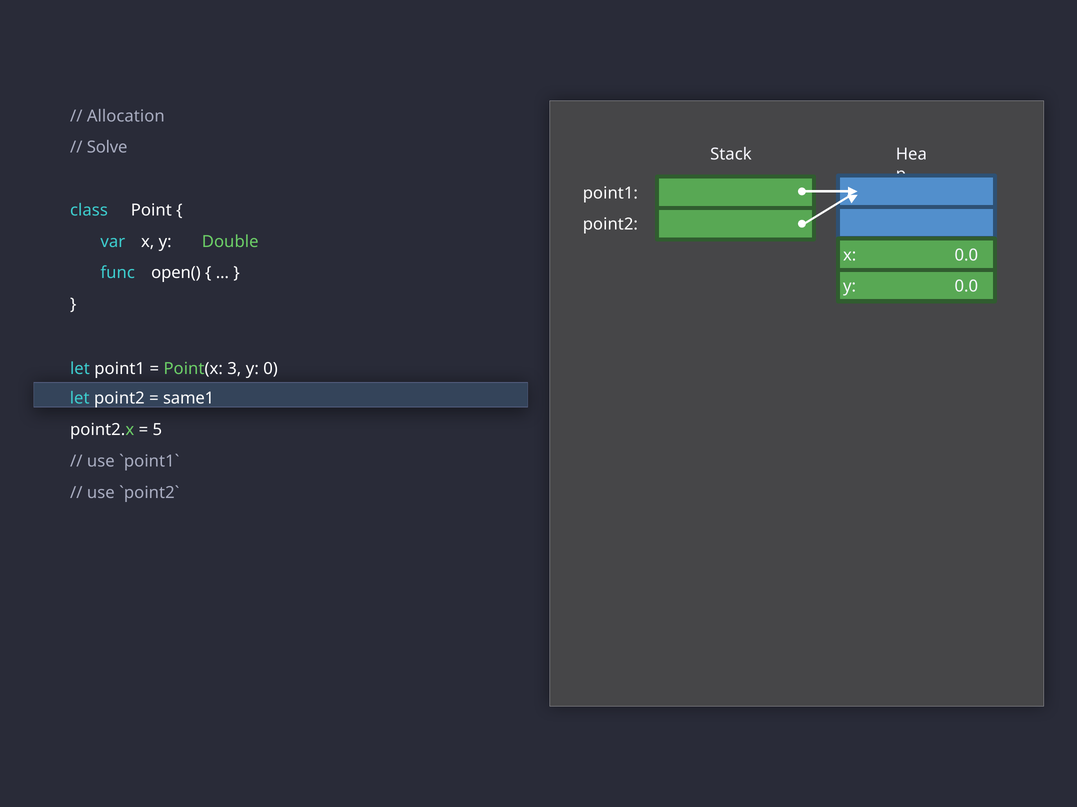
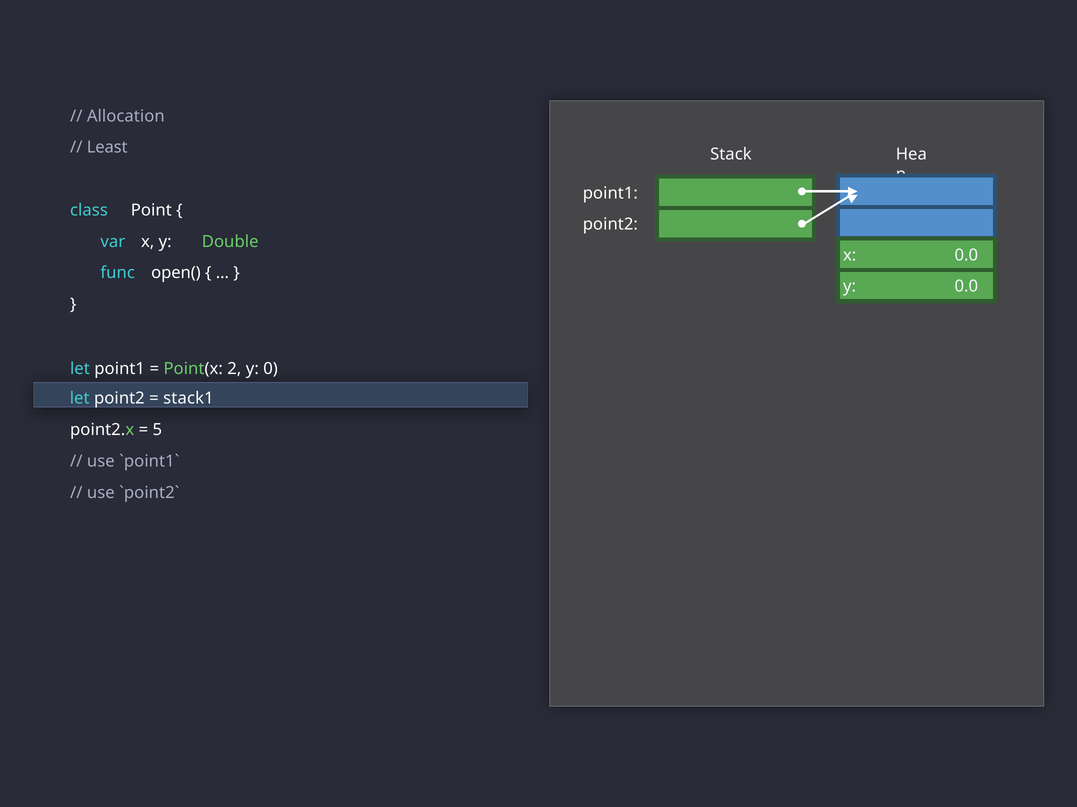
Solve: Solve -> Least (107, 148)
3: 3 -> 2 (234, 369)
same1: same1 -> stack1 (188, 399)
